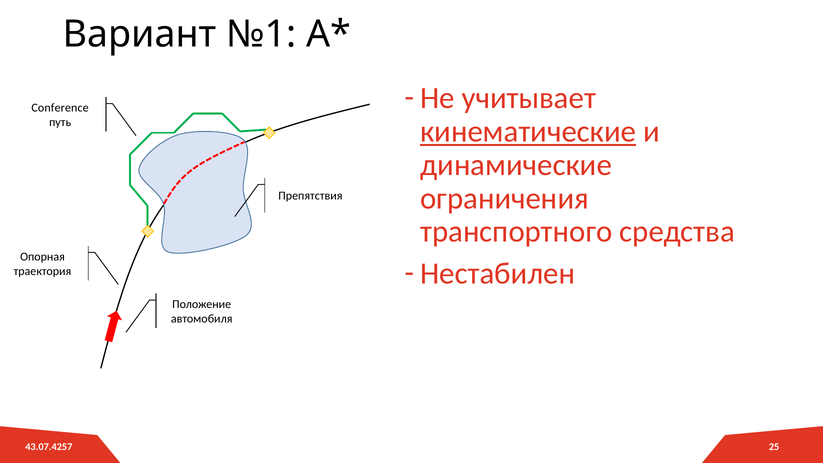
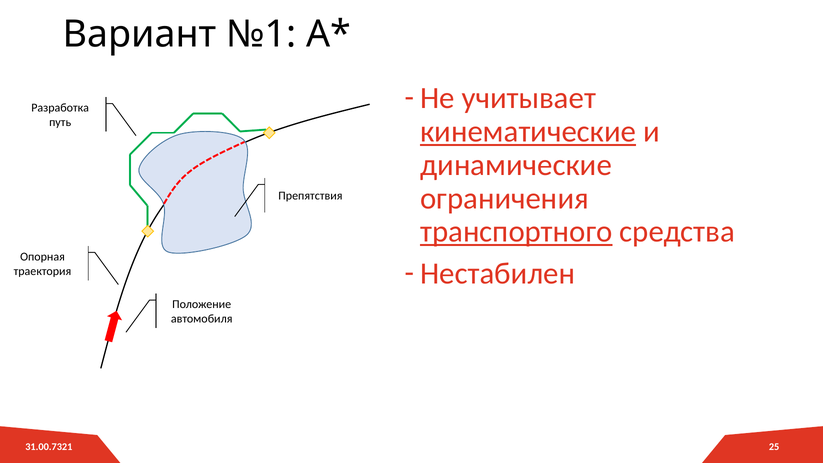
Conference: Conference -> Разработка (60, 108)
транспортного underline: none -> present (516, 232)
43.07.4257: 43.07.4257 -> 31.00.7321 (49, 447)
